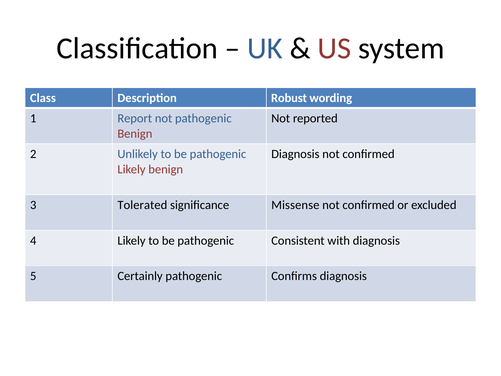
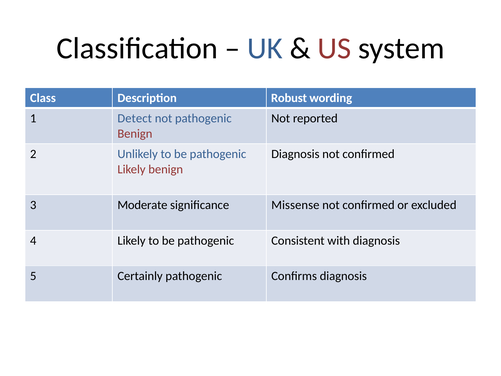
Report: Report -> Detect (135, 118)
Tolerated: Tolerated -> Moderate (142, 205)
